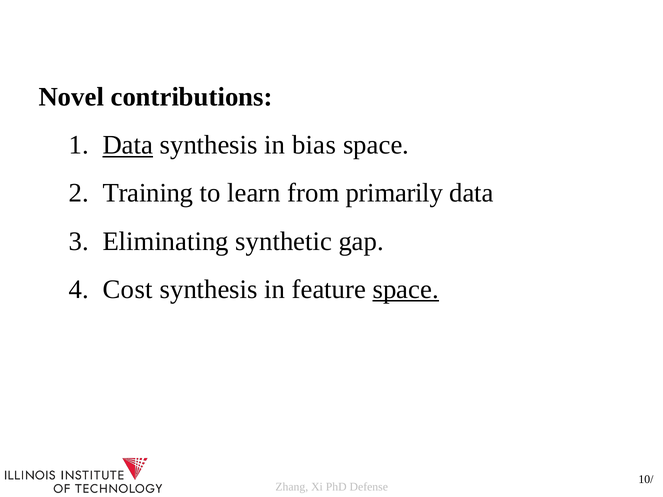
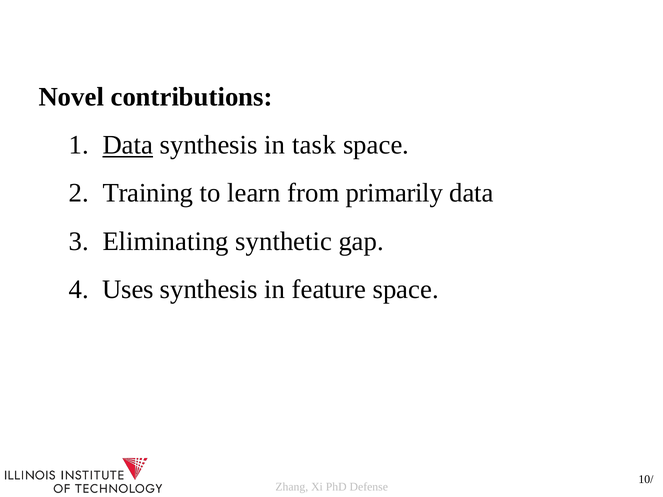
bias: bias -> task (314, 145)
Cost: Cost -> Uses (128, 289)
space underline: present -> none (406, 289)
